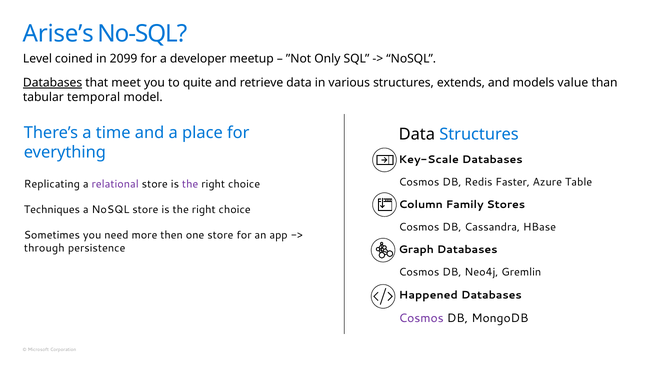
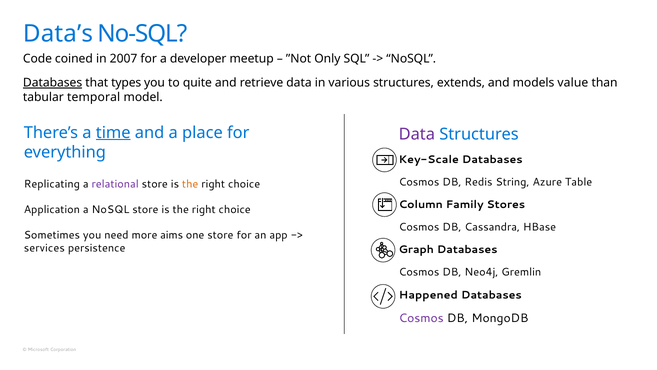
Arise’s: Arise’s -> Data’s (58, 34)
Level: Level -> Code (38, 59)
2099: 2099 -> 2007 (124, 59)
meet: meet -> types (126, 83)
time underline: none -> present (113, 132)
Data colour: black -> purple (417, 134)
Faster: Faster -> String (513, 182)
the colour: purple -> orange (190, 184)
Techniques: Techniques -> Application (52, 209)
then: then -> aims (172, 235)
through: through -> services (44, 248)
